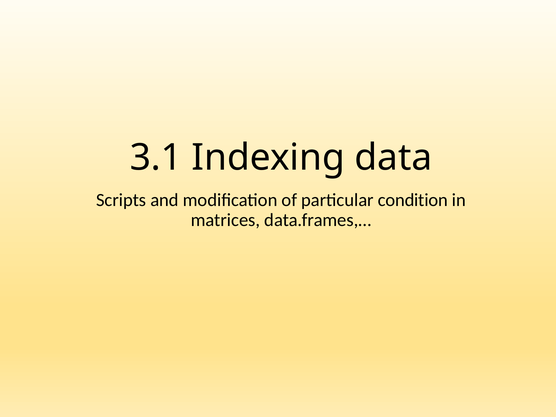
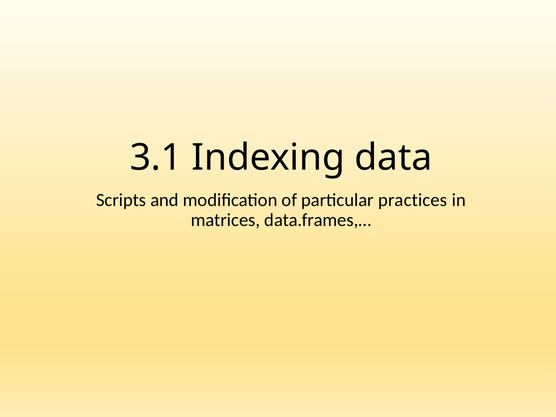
condition: condition -> practices (413, 200)
